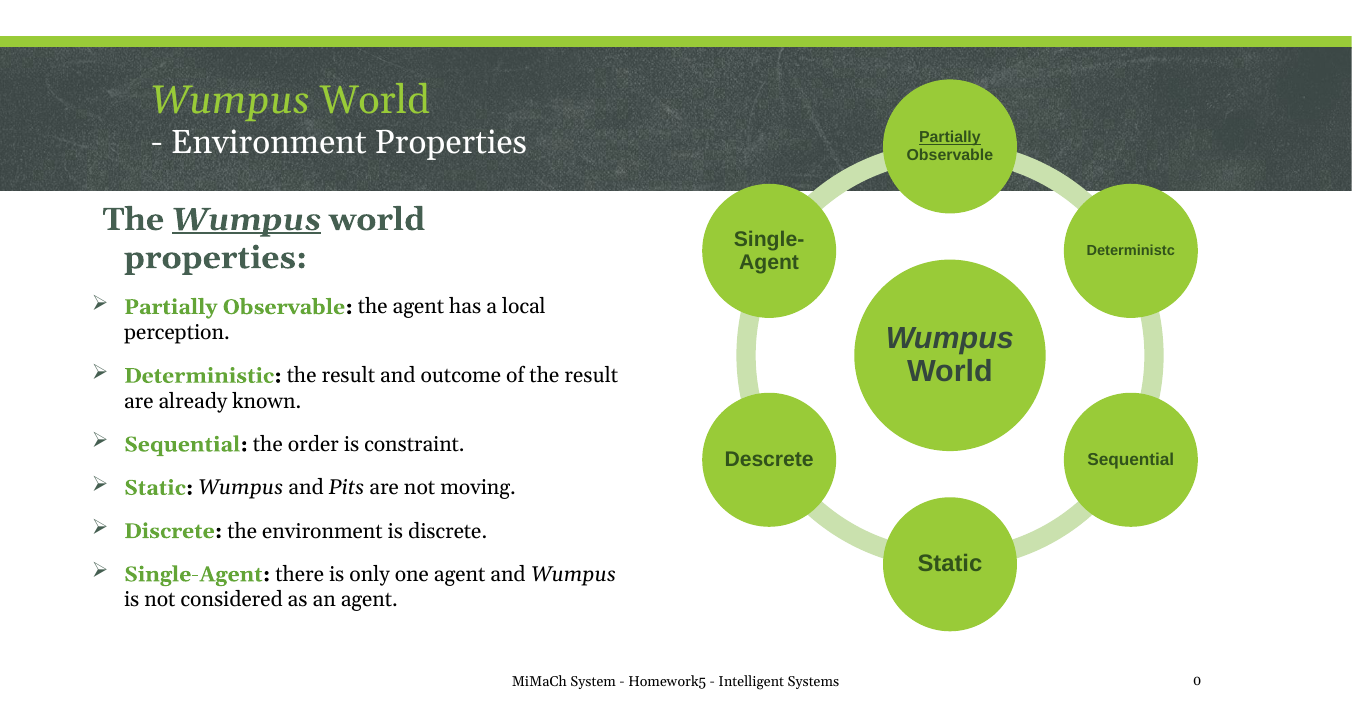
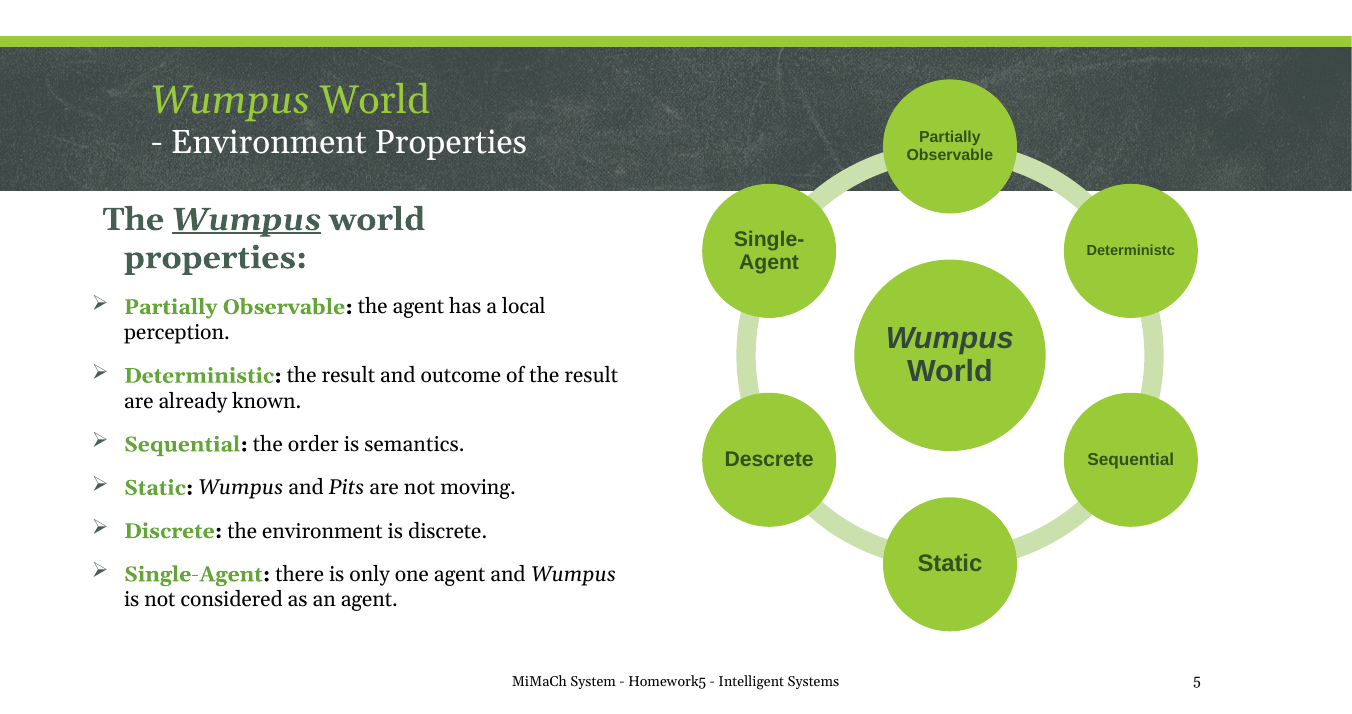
Partially underline: present -> none (950, 138)
constraint: constraint -> semantics (414, 444)
0: 0 -> 5 (1197, 681)
